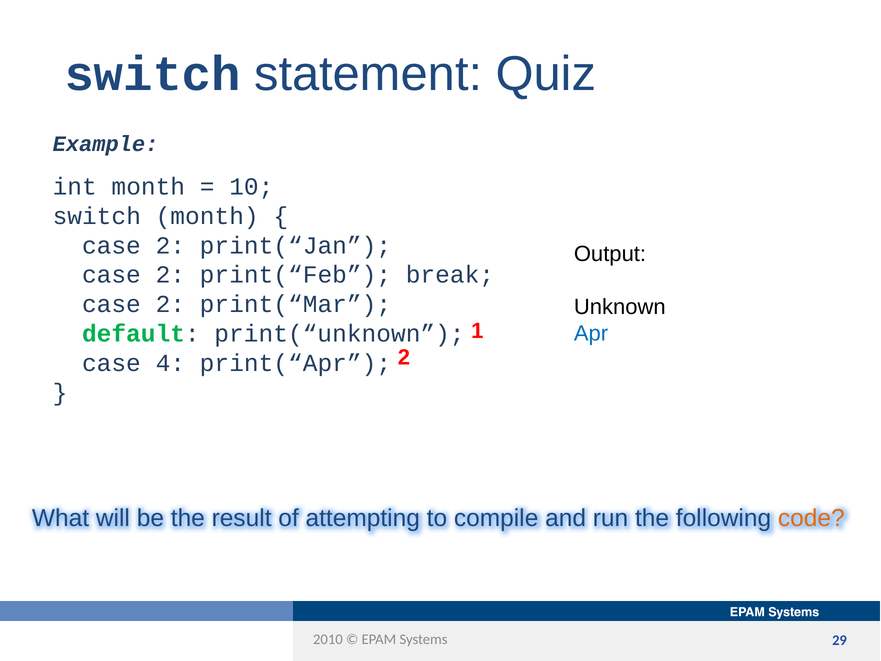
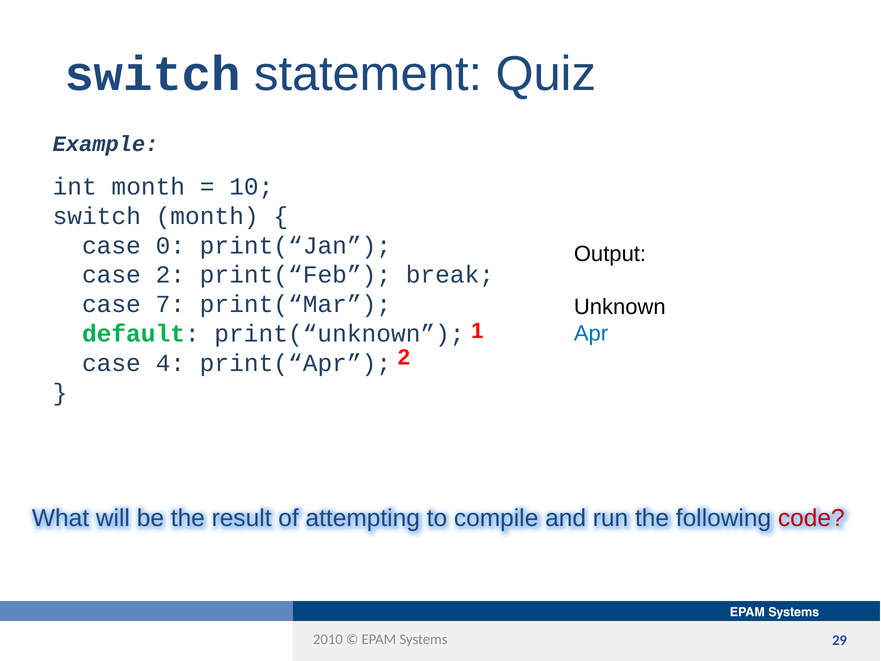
2: 2 -> 0 (170, 245)
2: 2 -> 7 (170, 304)
code colour: orange -> red (811, 518)
